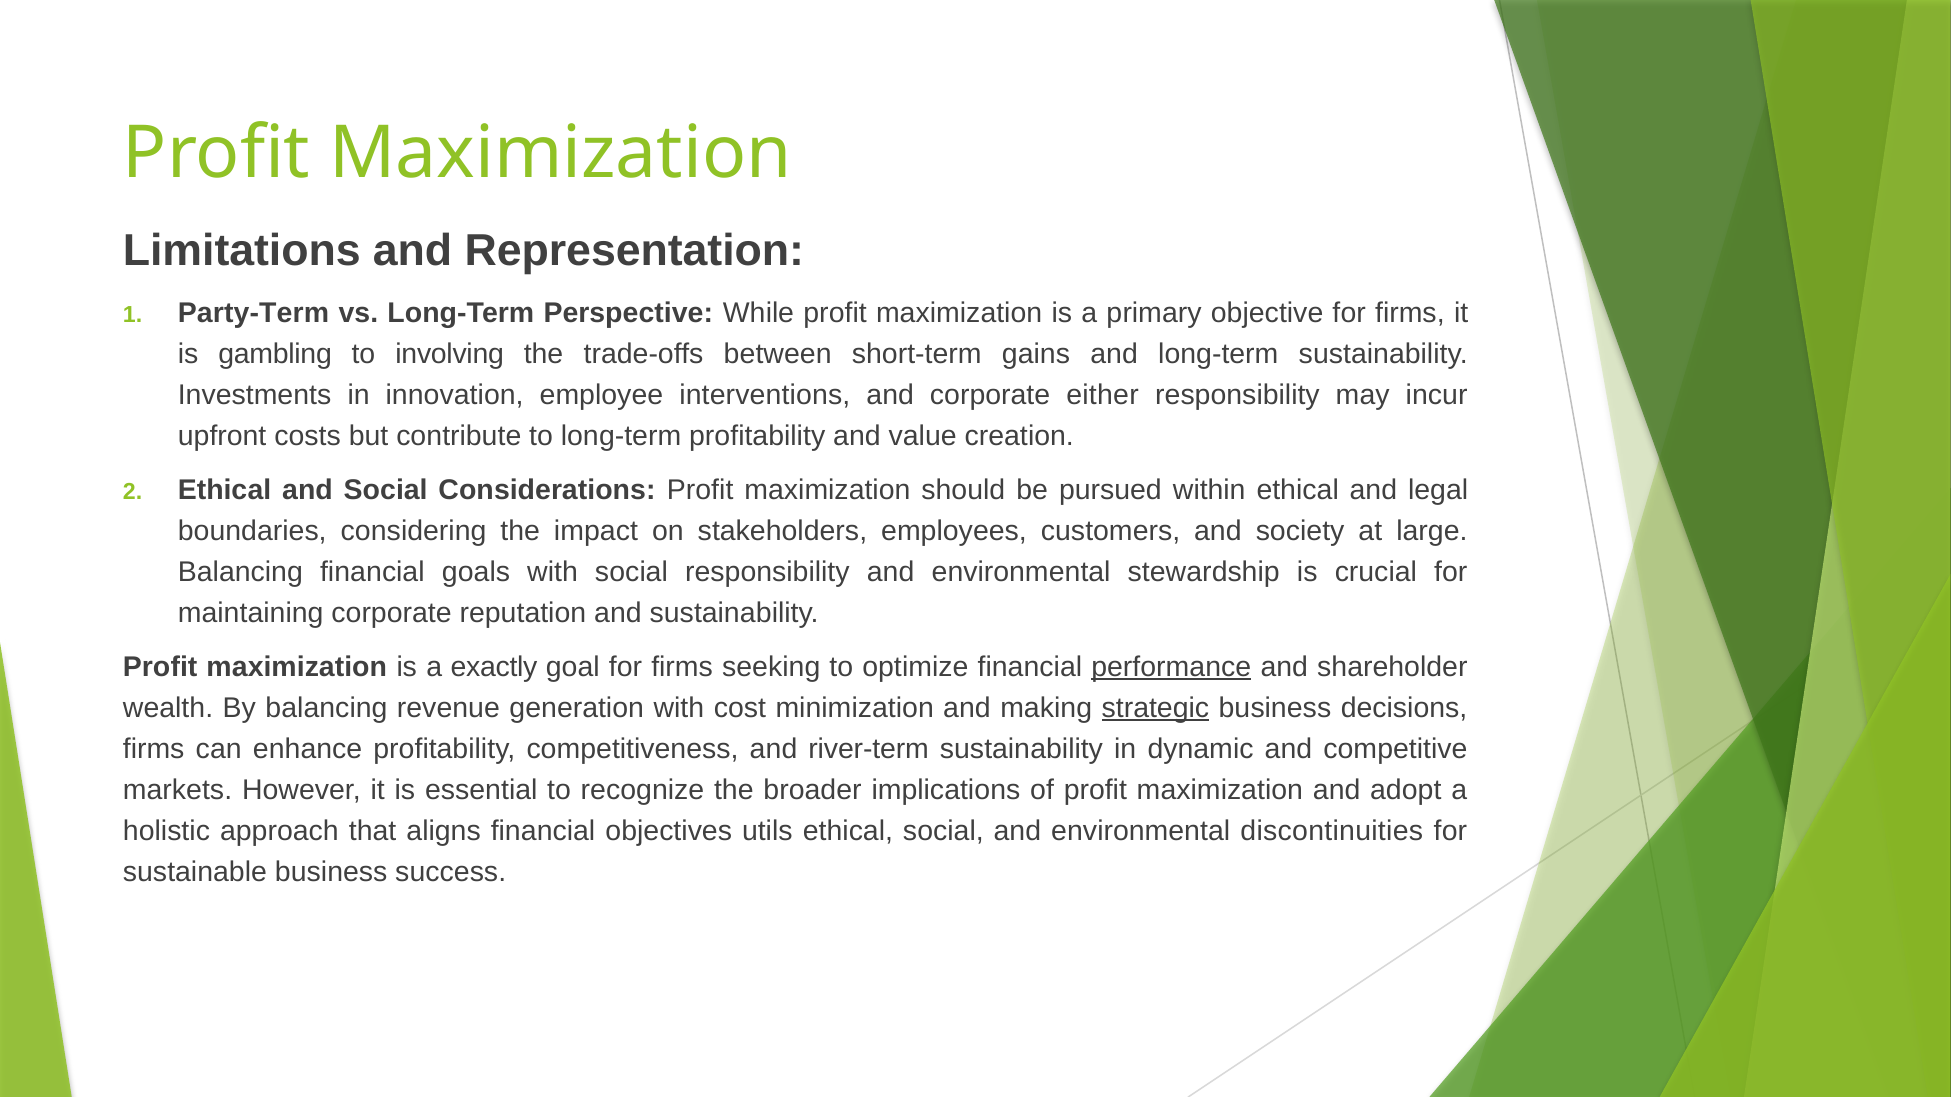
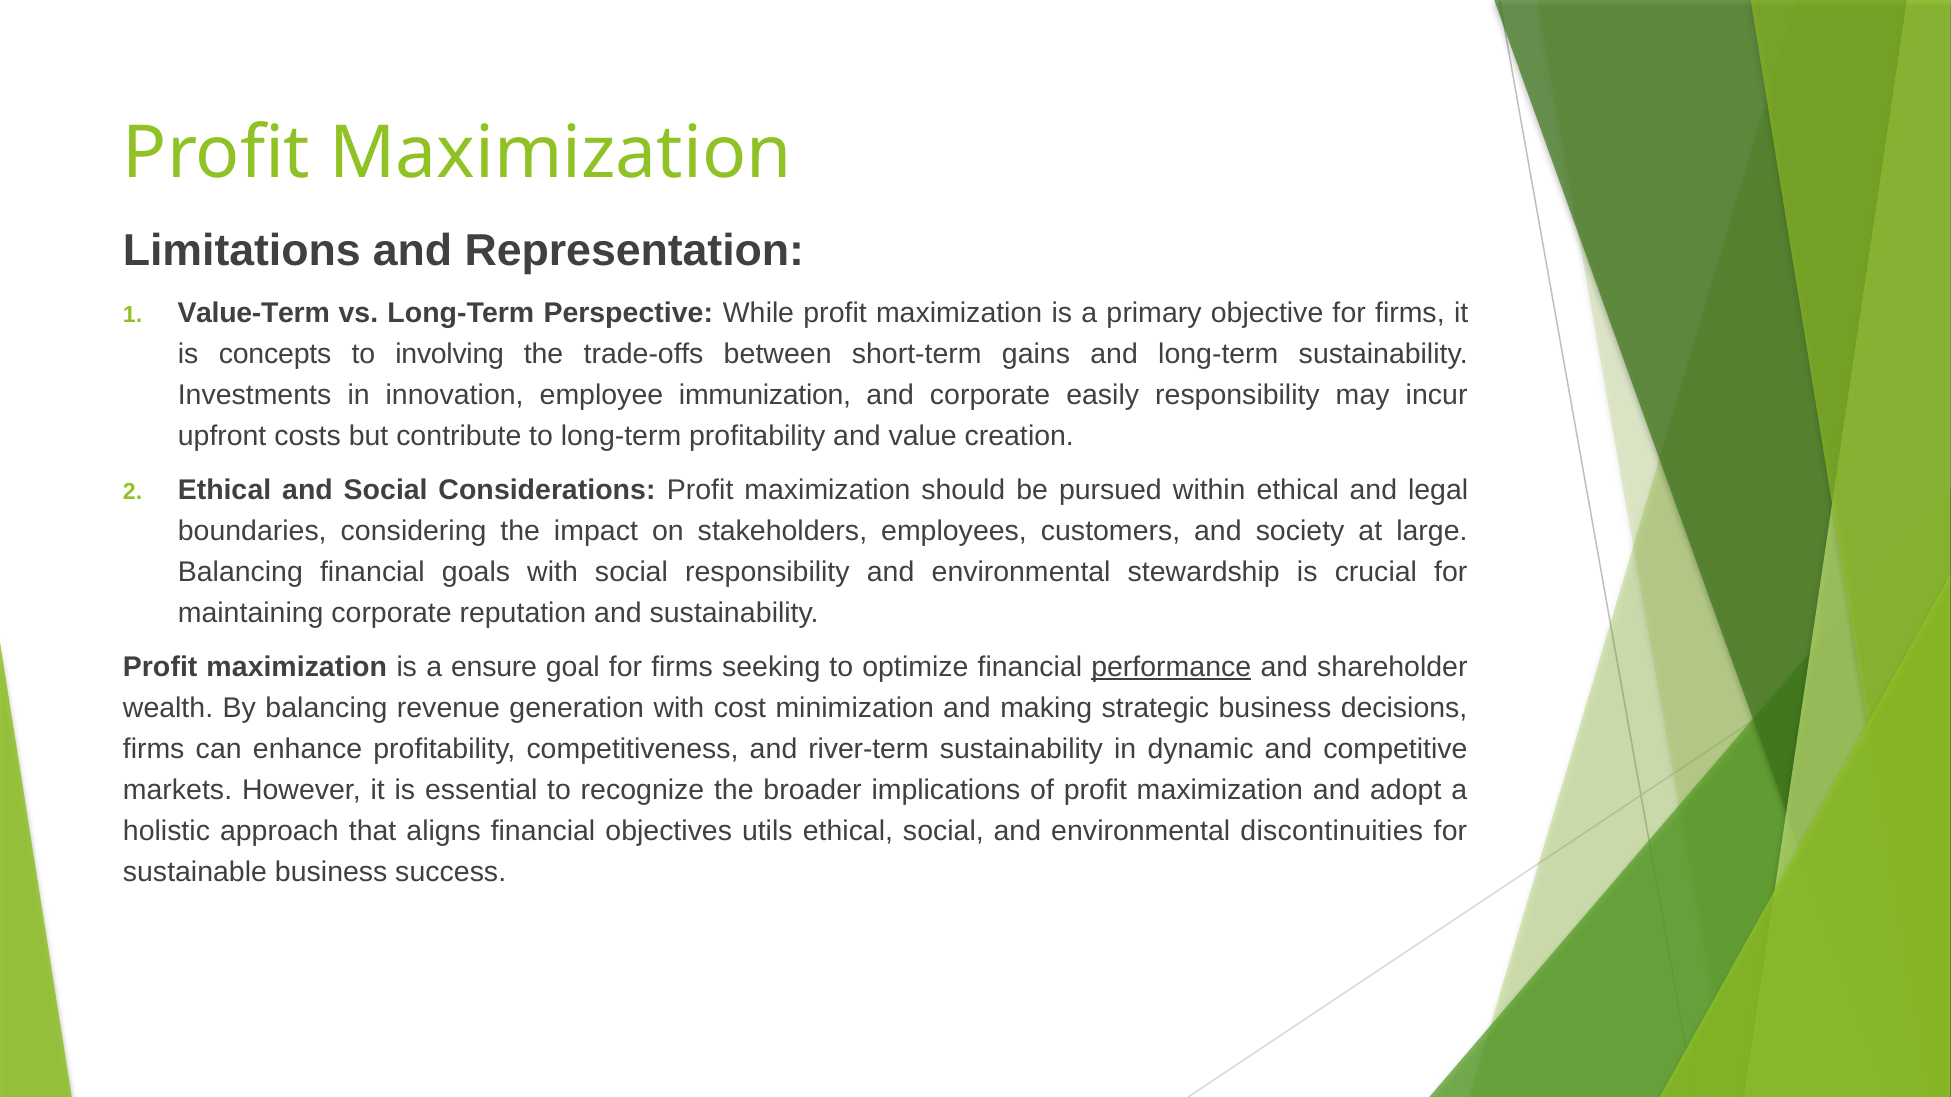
Party-Term: Party-Term -> Value-Term (254, 314)
gambling: gambling -> concepts (275, 355)
interventions: interventions -> immunization (765, 396)
either: either -> easily (1103, 396)
exactly: exactly -> ensure (494, 667)
strategic underline: present -> none (1155, 708)
